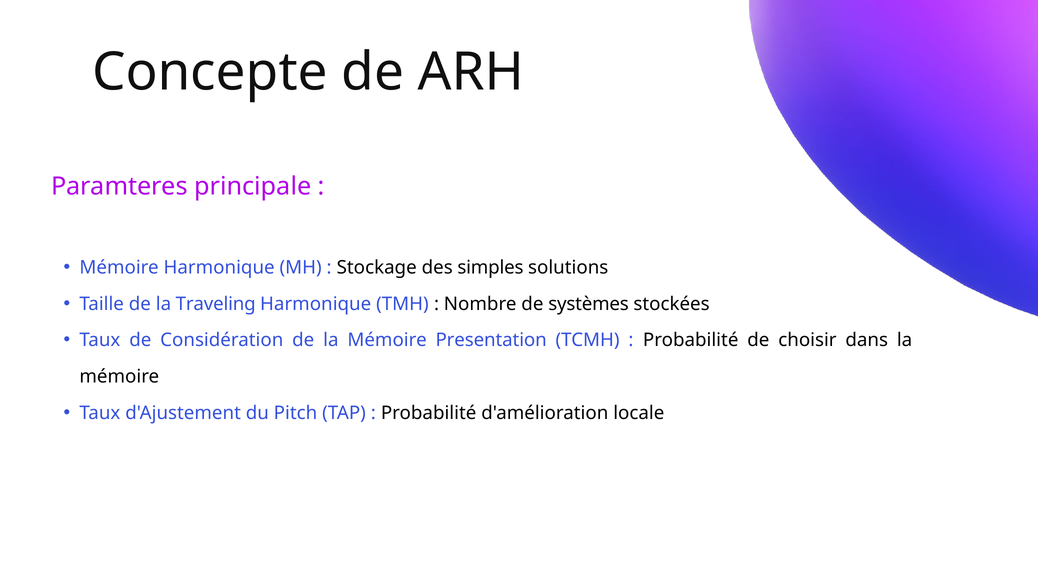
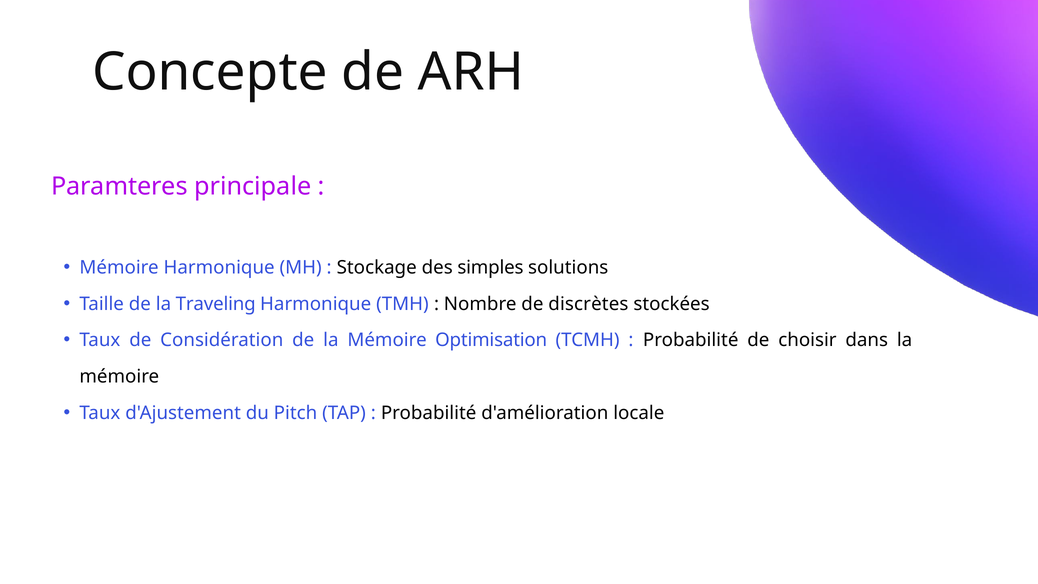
systèmes: systèmes -> discrètes (588, 304)
Presentation: Presentation -> Optimisation (491, 340)
